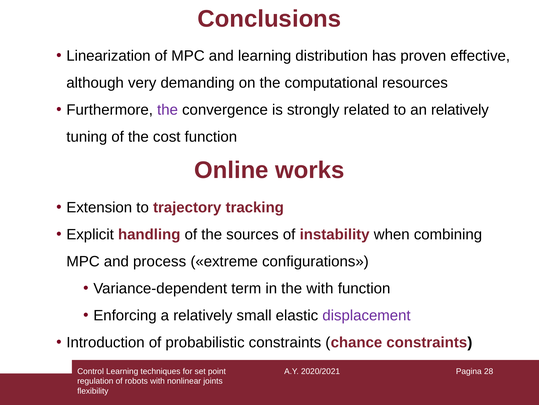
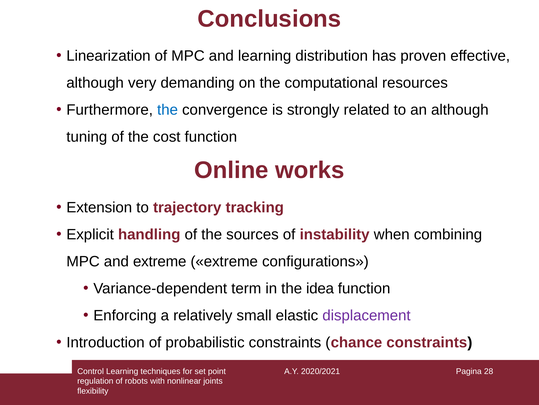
the colour: purple -> blue (168, 110)
an relatively: relatively -> although (460, 110)
and process: process -> extreme (160, 261)
the with: with -> idea (320, 288)
